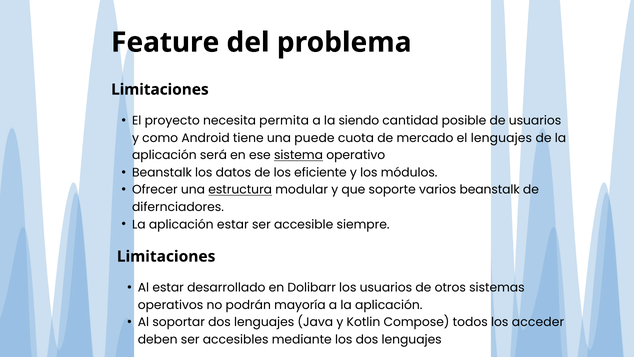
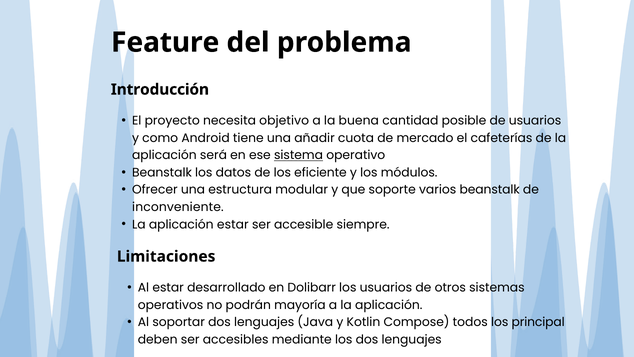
Limitaciones: Limitaciones -> Introducción (160, 89)
permita: permita -> objetivo (284, 121)
siendo: siendo -> buena (359, 121)
puede: puede -> añadir (315, 138)
el lenguajes: lenguajes -> cafeterías (501, 138)
estructura underline: present -> none (240, 190)
difernciadores: difernciadores -> inconveniente (178, 207)
acceder: acceder -> principal (538, 322)
